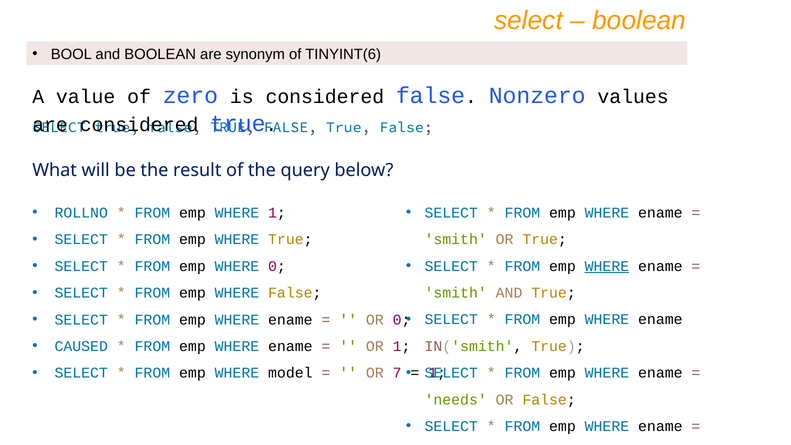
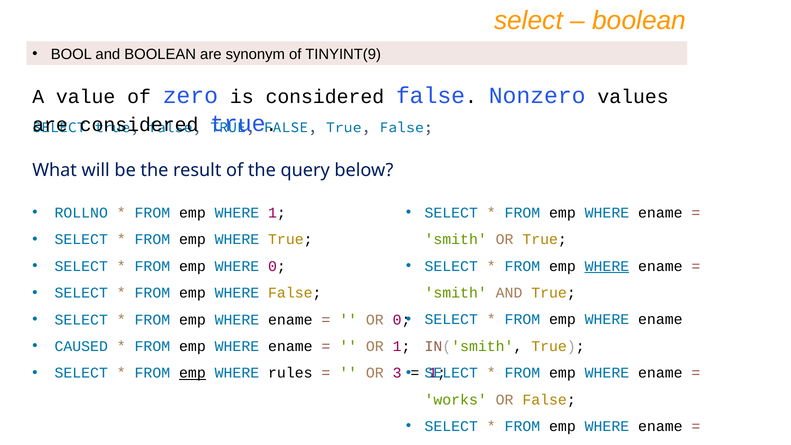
TINYINT(6: TINYINT(6 -> TINYINT(9 (343, 54)
emp underline: none -> present (192, 373)
model: model -> rules (290, 373)
7: 7 -> 3 (397, 373)
needs: needs -> works (456, 400)
